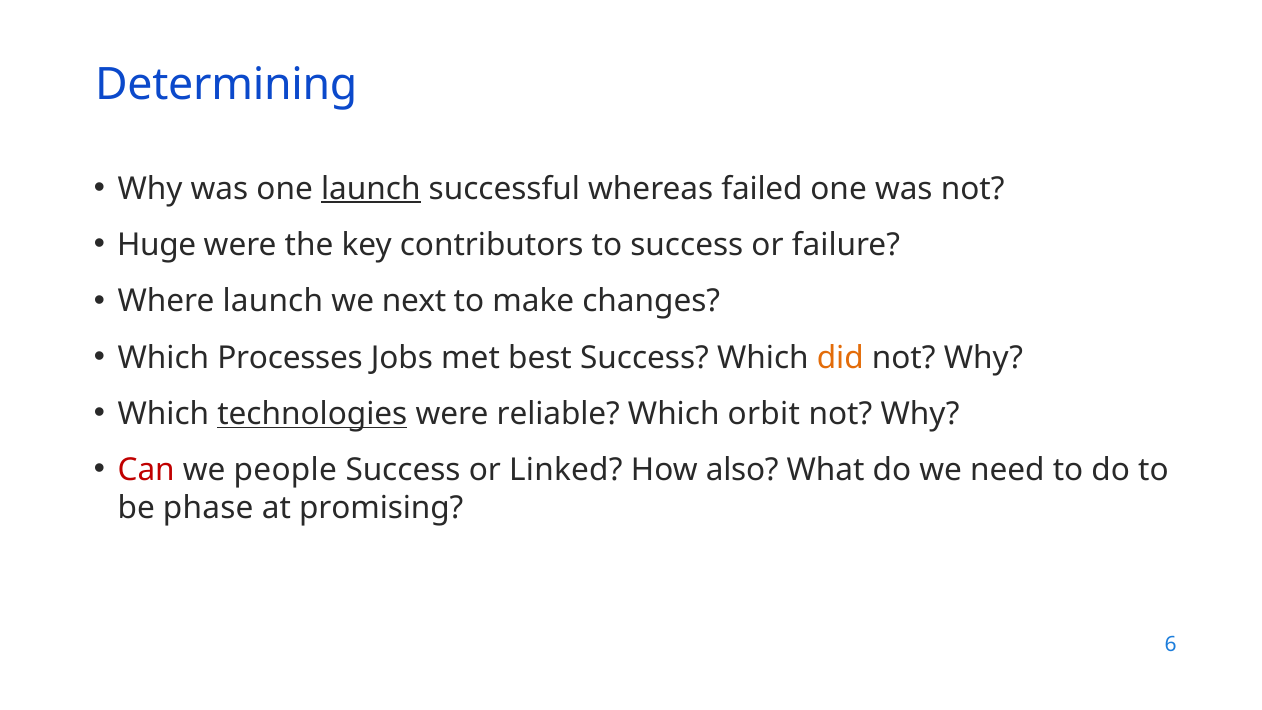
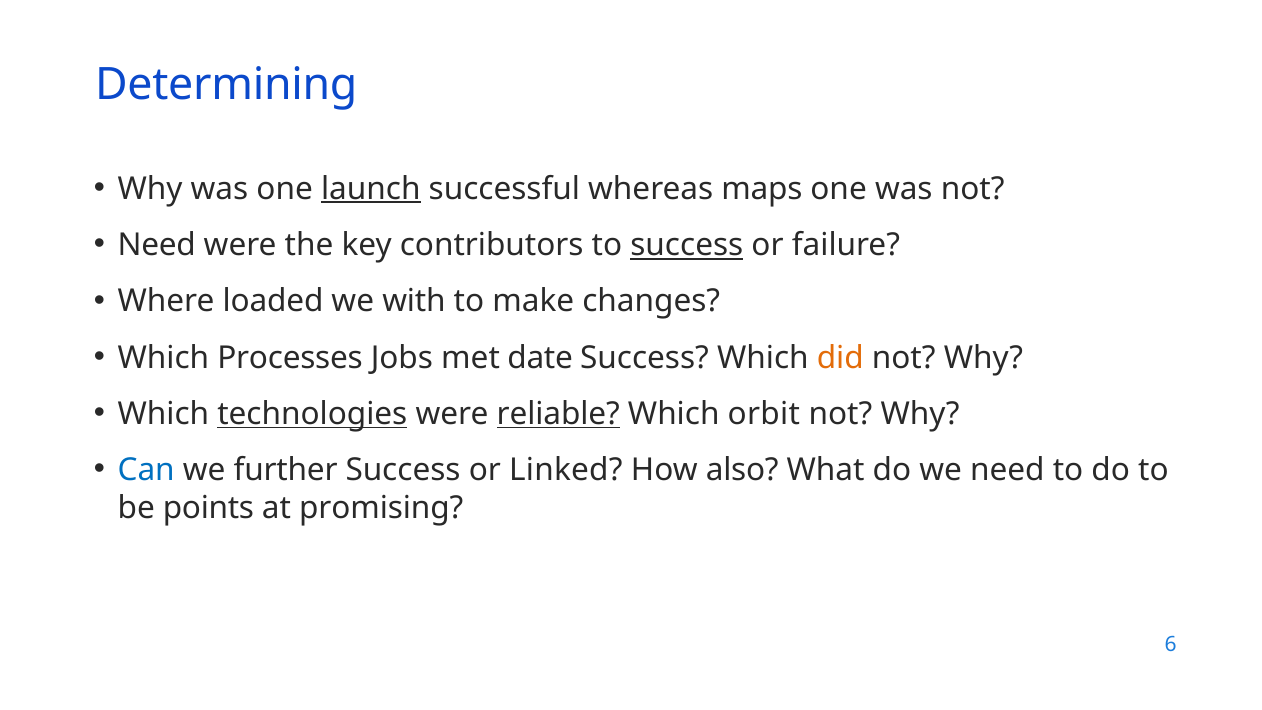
failed: failed -> maps (762, 189)
Huge: Huge -> Need (157, 245)
success underline: none -> present (687, 245)
Where launch: launch -> loaded (273, 301)
next: next -> with (414, 301)
best: best -> date (540, 358)
reliable underline: none -> present (558, 414)
Can colour: red -> blue (146, 470)
people: people -> further (286, 470)
phase: phase -> points (208, 508)
